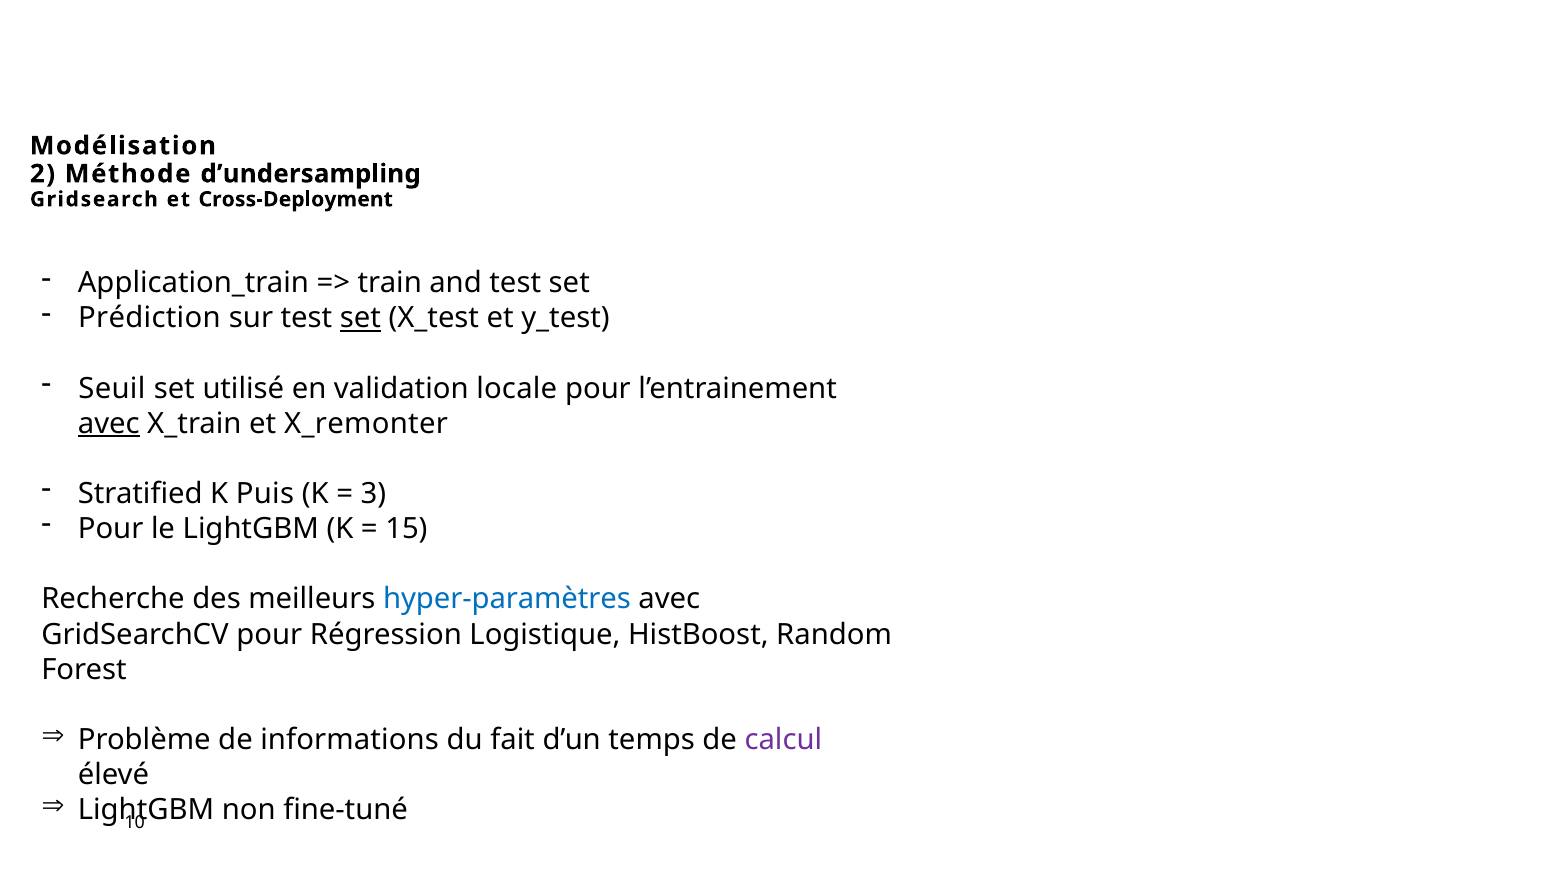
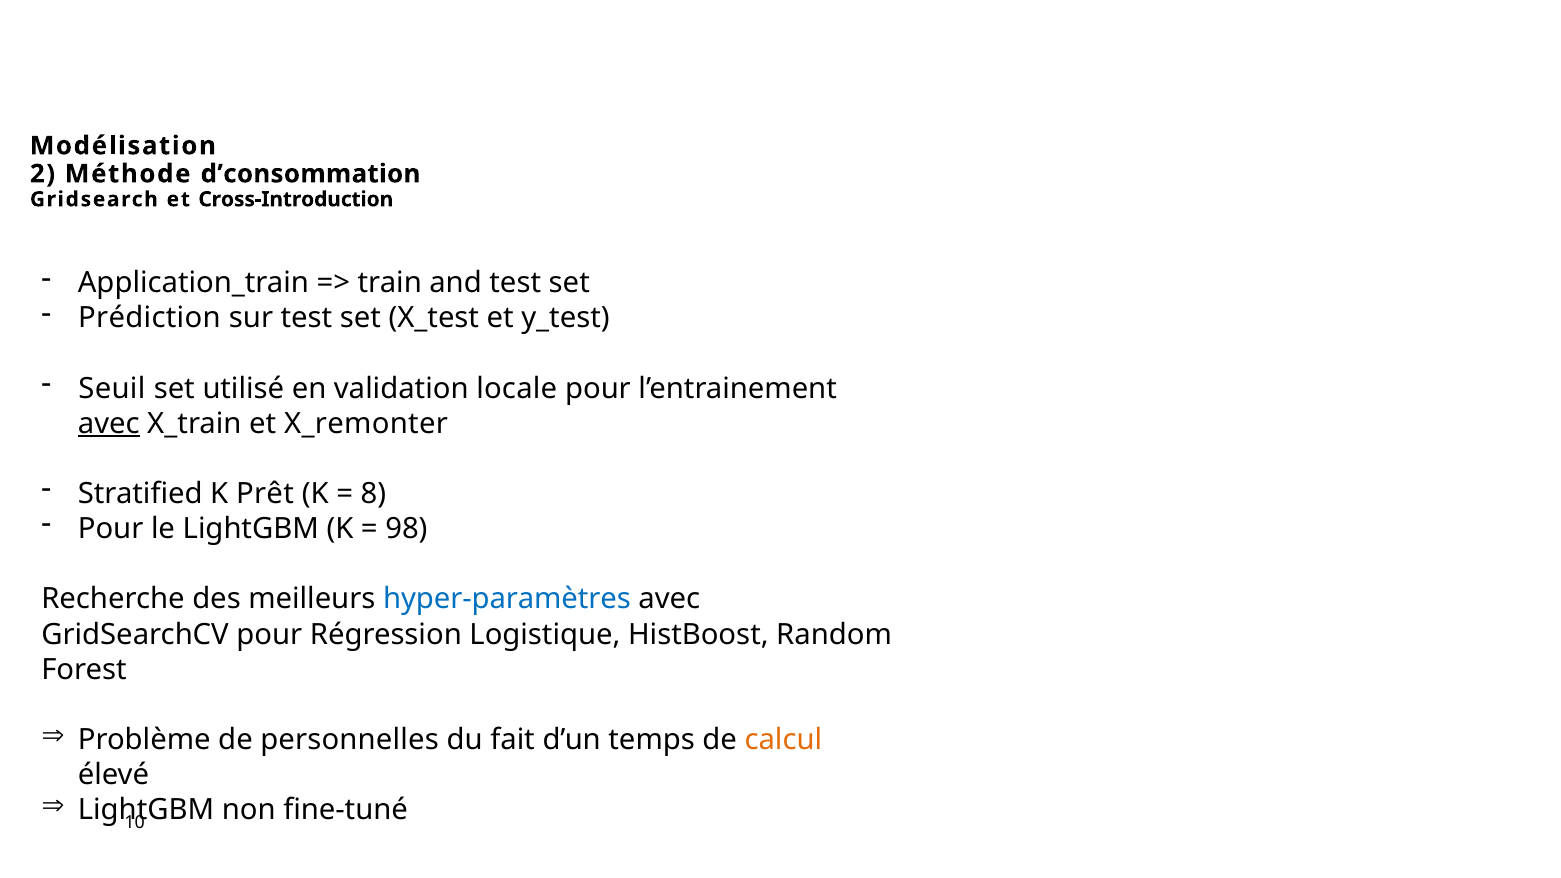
d’undersampling: d’undersampling -> d’consommation (310, 174)
Cross-Deployment: Cross-Deployment -> Cross-Introduction (296, 199)
set underline: present -> none (360, 318)
Puis: Puis -> Prêt (265, 494)
3: 3 -> 8 (373, 494)
15: 15 -> 98 (406, 529)
informations: informations -> personnelles (350, 740)
calcul colour: purple -> orange (783, 740)
